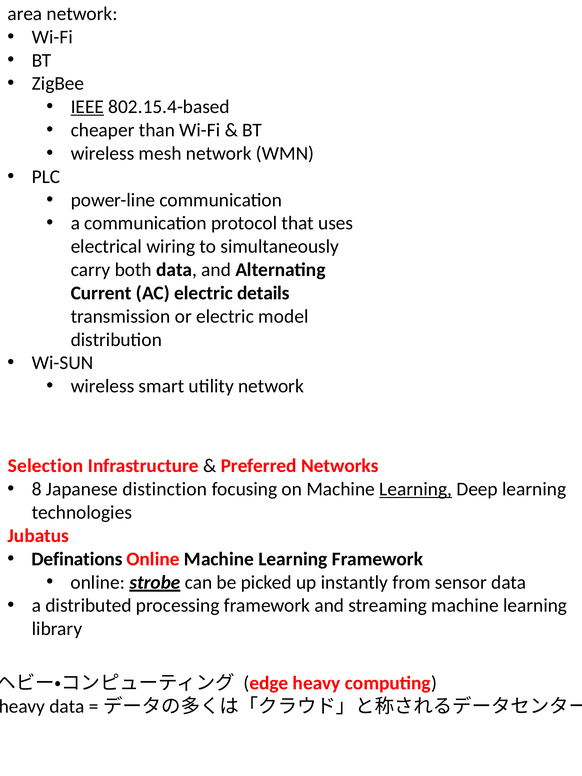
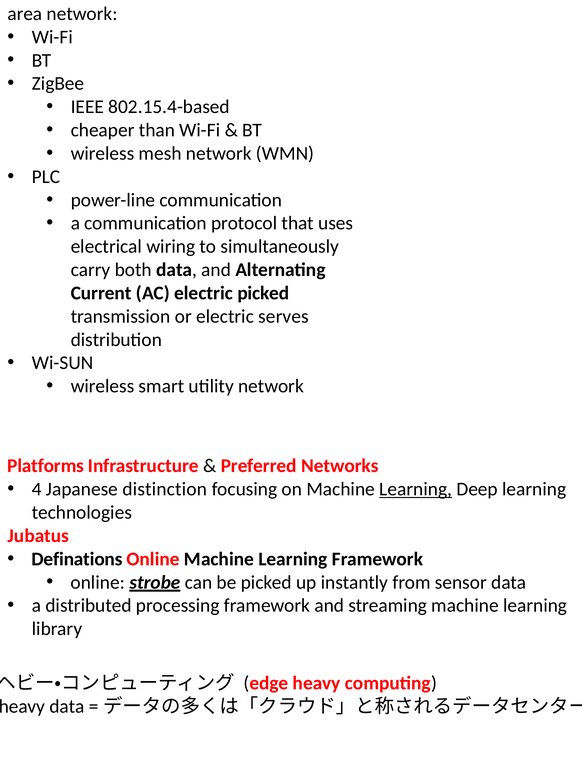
IEEE underline: present -> none (87, 107)
electric details: details -> picked (263, 293)
model: model -> serves (283, 316)
Selection: Selection -> Platforms (46, 466)
8: 8 -> 4 (37, 489)
